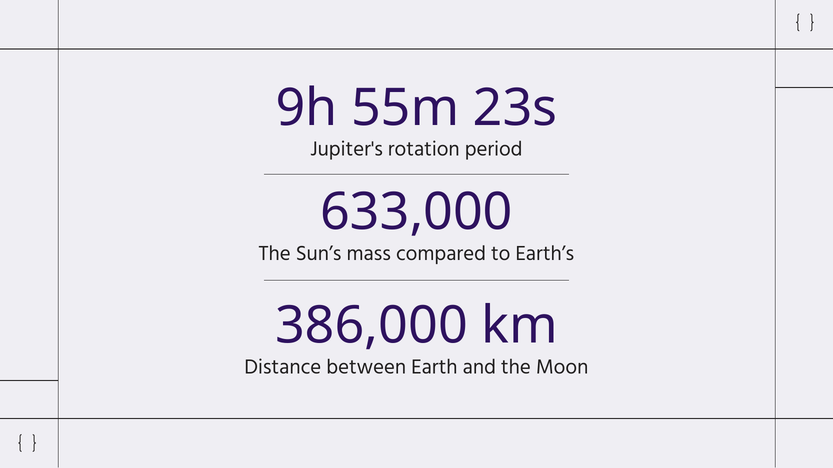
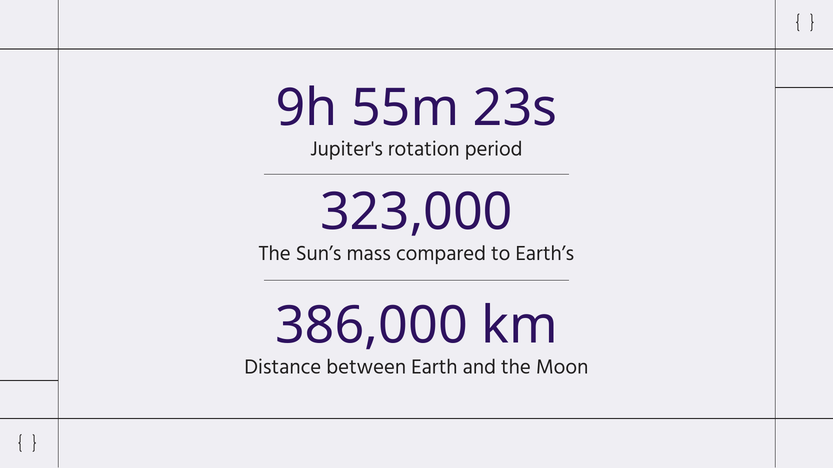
633,000: 633,000 -> 323,000 (416, 212)
